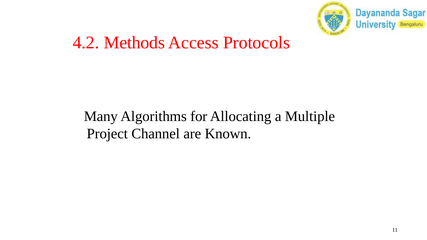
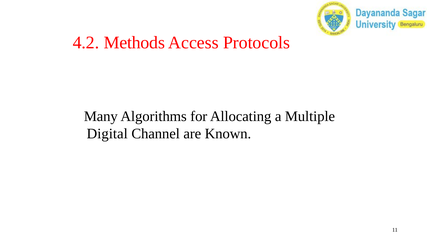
Project: Project -> Digital (107, 134)
